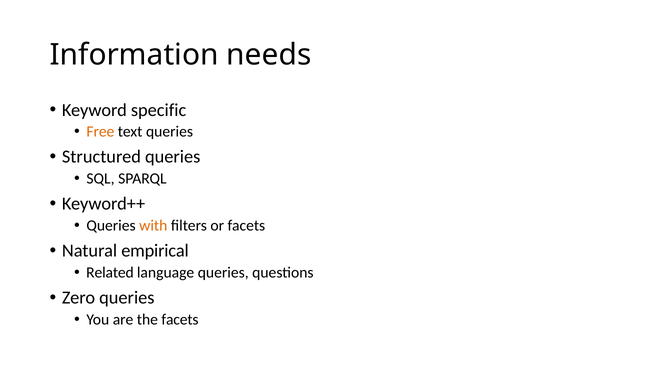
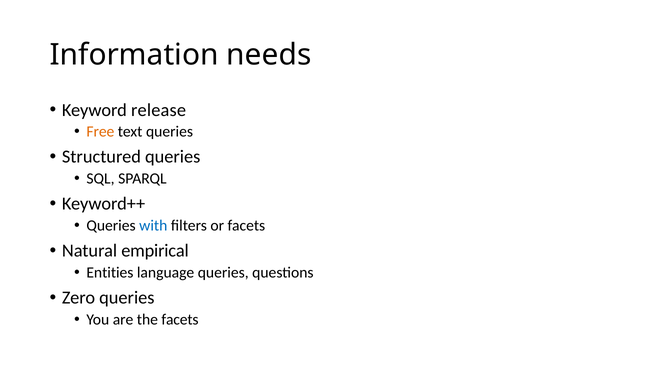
specific: specific -> release (159, 110)
with colour: orange -> blue (153, 225)
Related: Related -> Entities (110, 272)
